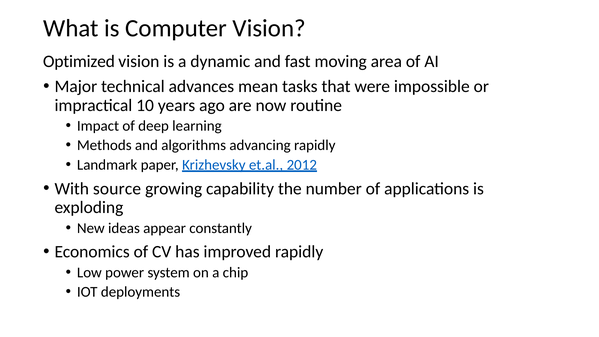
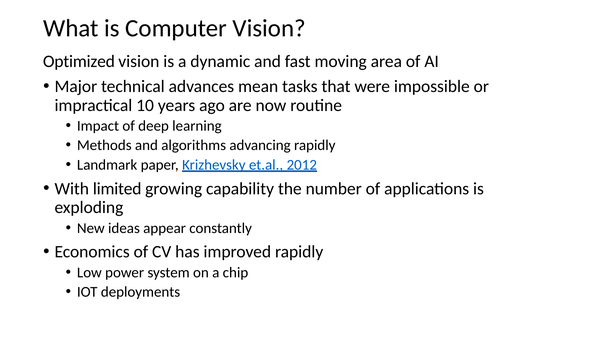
source: source -> limited (117, 189)
